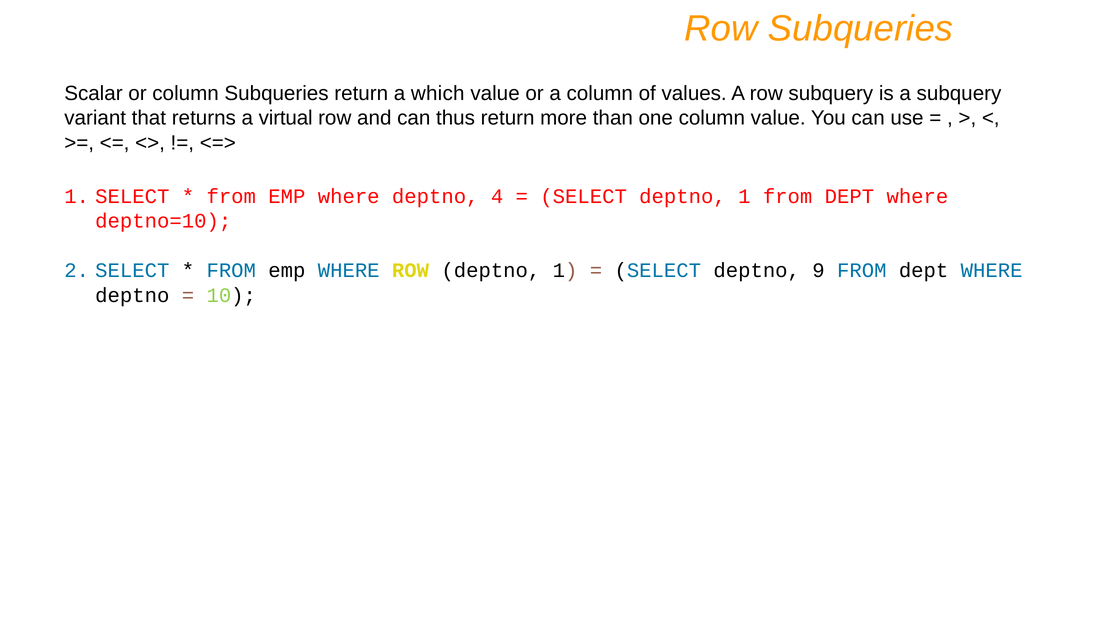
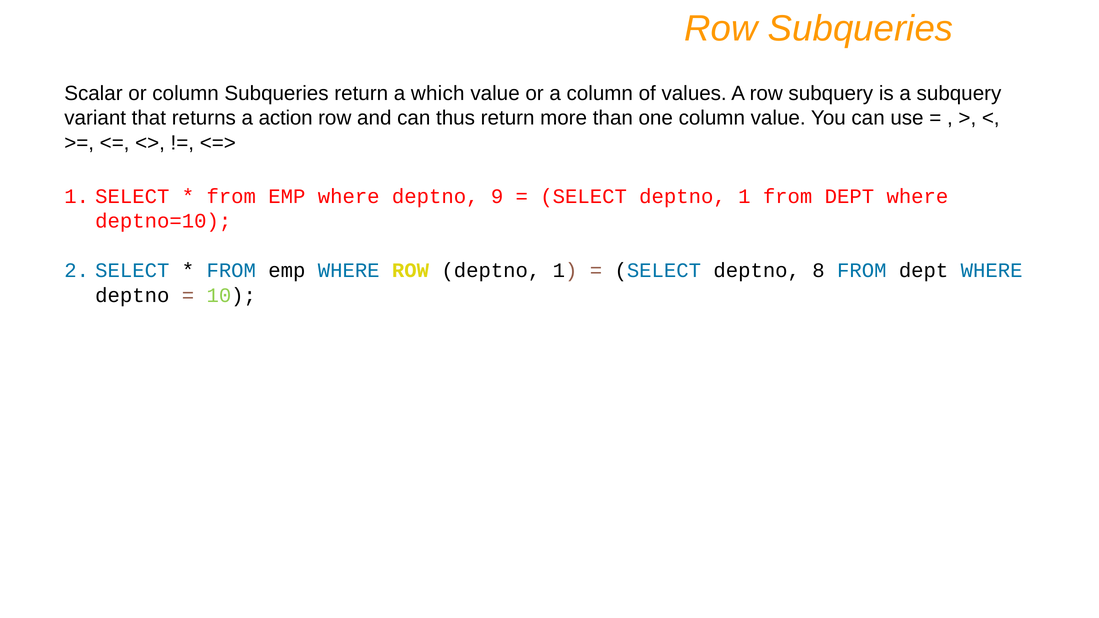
virtual: virtual -> action (286, 118)
4: 4 -> 9 (497, 196)
9: 9 -> 8 (819, 271)
